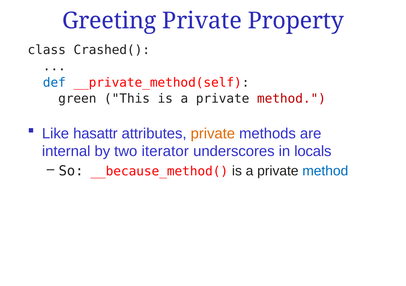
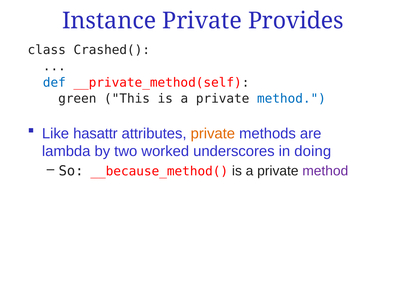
Greeting: Greeting -> Instance (109, 21)
Property: Property -> Provides (296, 21)
method colour: red -> blue (291, 99)
internal: internal -> lambda (66, 151)
iterator: iterator -> worked (165, 151)
locals: locals -> doing (313, 151)
method colour: blue -> purple (325, 171)
